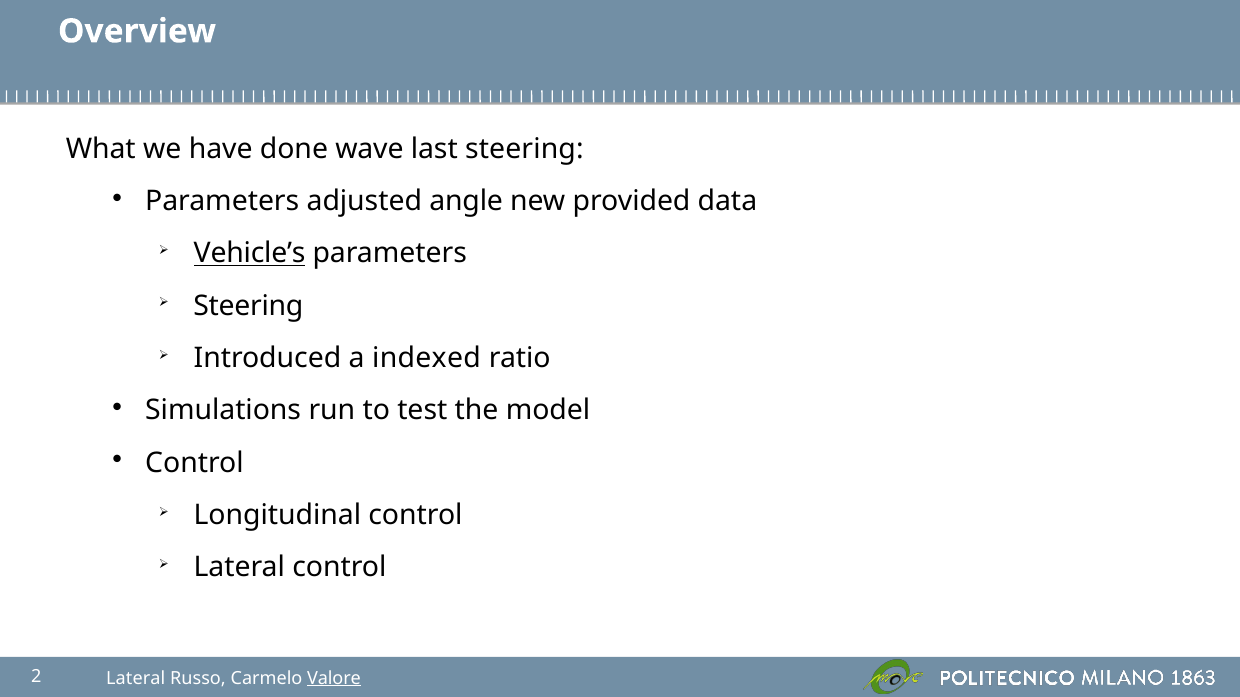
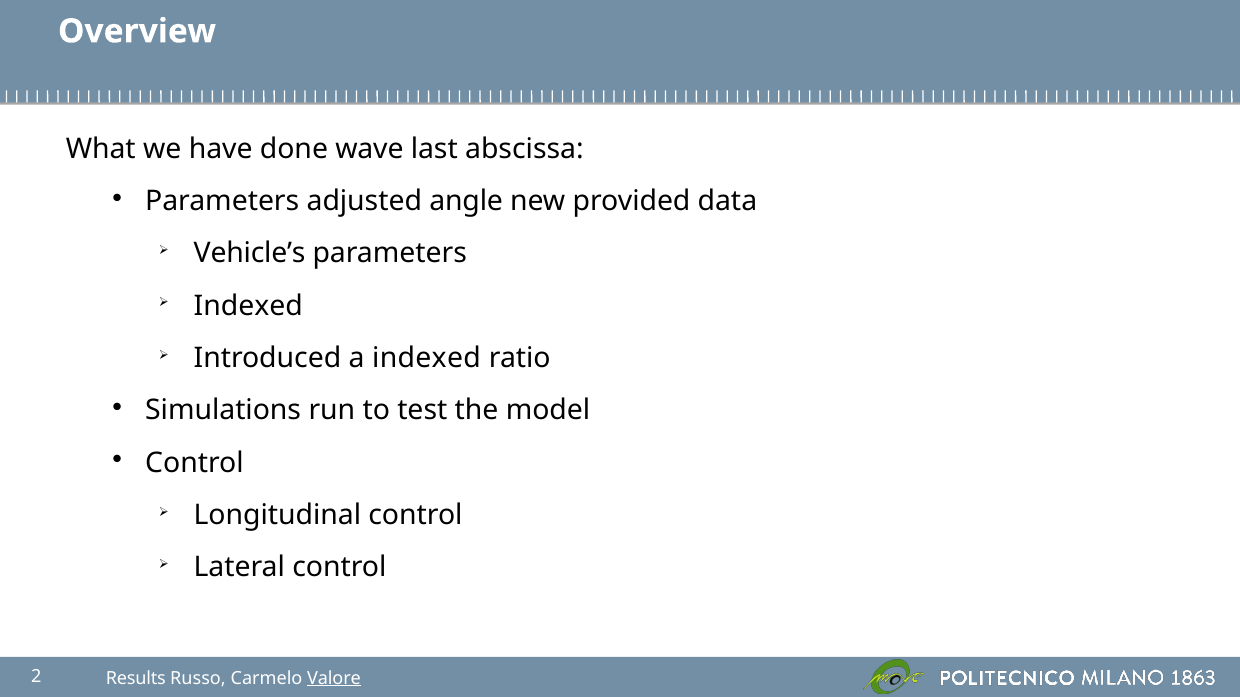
last steering: steering -> abscissa (524, 149)
Vehicle’s underline: present -> none (250, 254)
Steering: Steering -> Indexed (248, 306)
2 Lateral: Lateral -> Results (136, 679)
